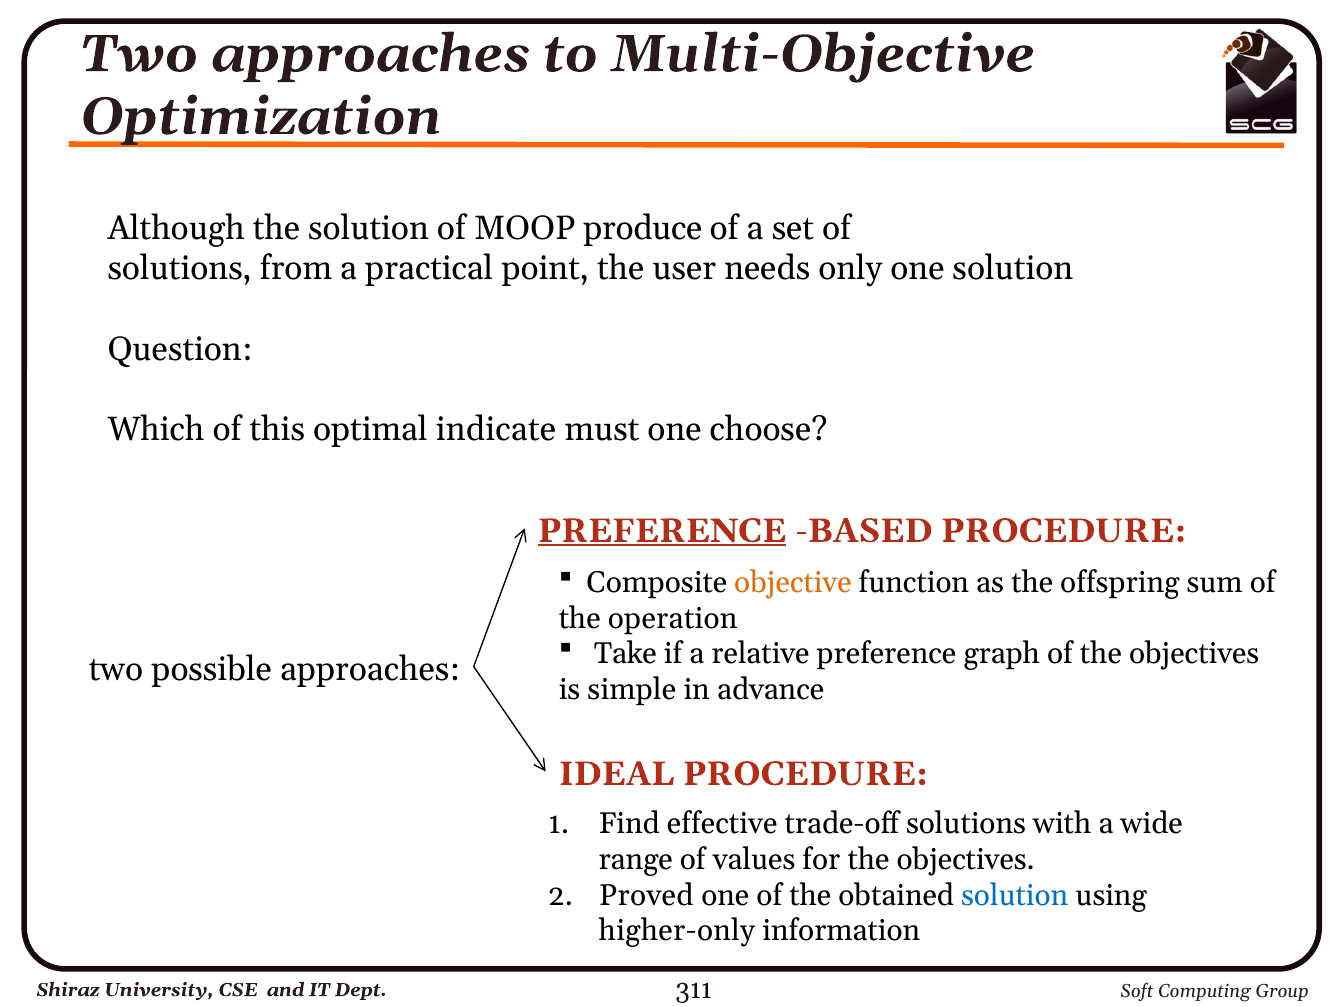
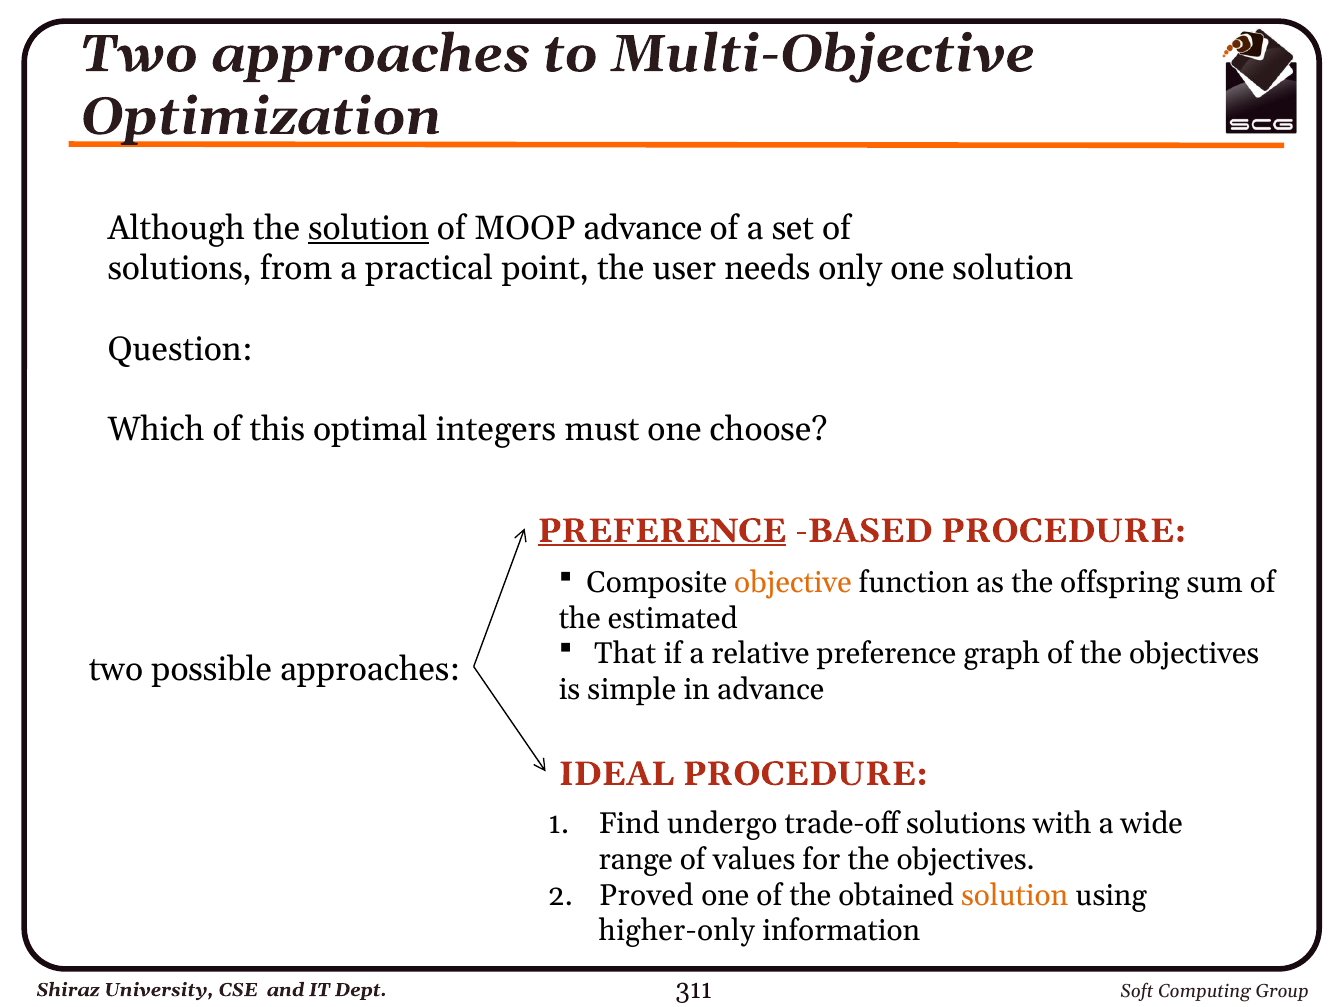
solution underline: none -> present (369, 228)
MOOP produce: produce -> advance (643, 228)
indicate: indicate -> integers (496, 430)
operation: operation -> estimated (673, 618)
Take: Take -> That (625, 654)
effective: effective -> undergo (722, 824)
solution colour: blue -> orange (1015, 896)
